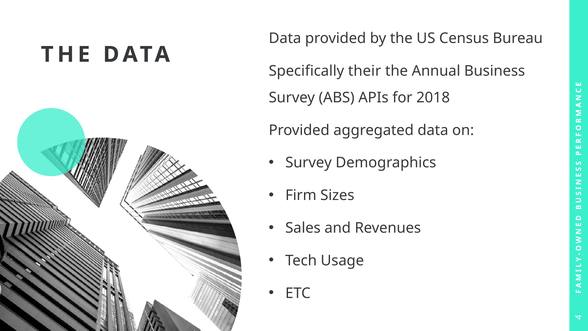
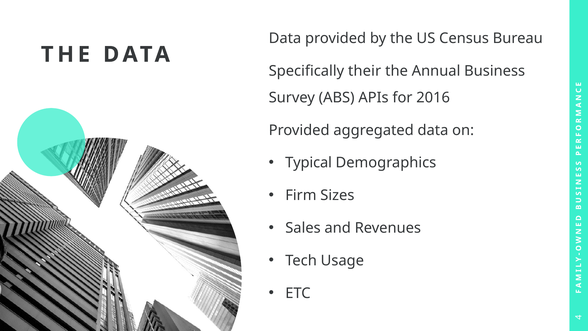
2018: 2018 -> 2016 (433, 97)
Survey: Survey -> Typical (309, 163)
